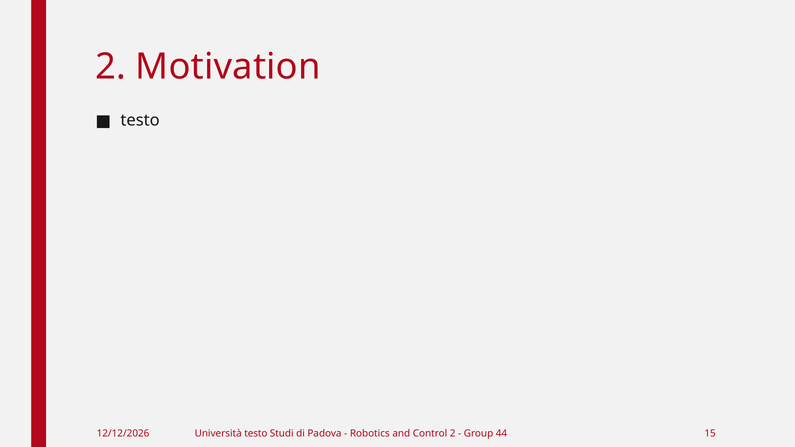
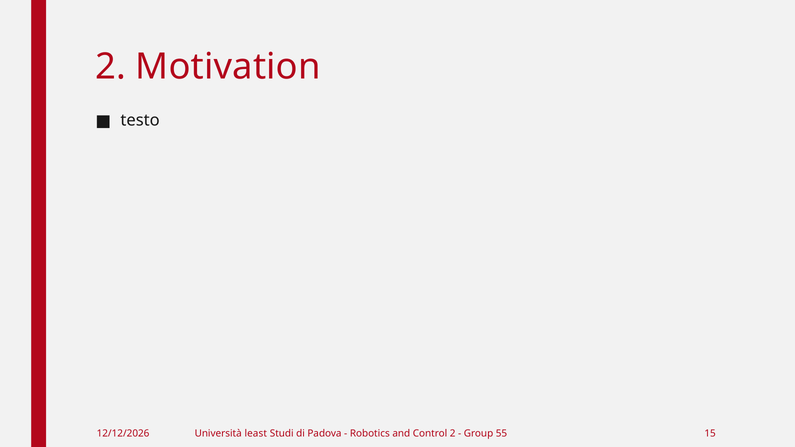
Università testo: testo -> least (256, 434)
44: 44 -> 55 (501, 434)
